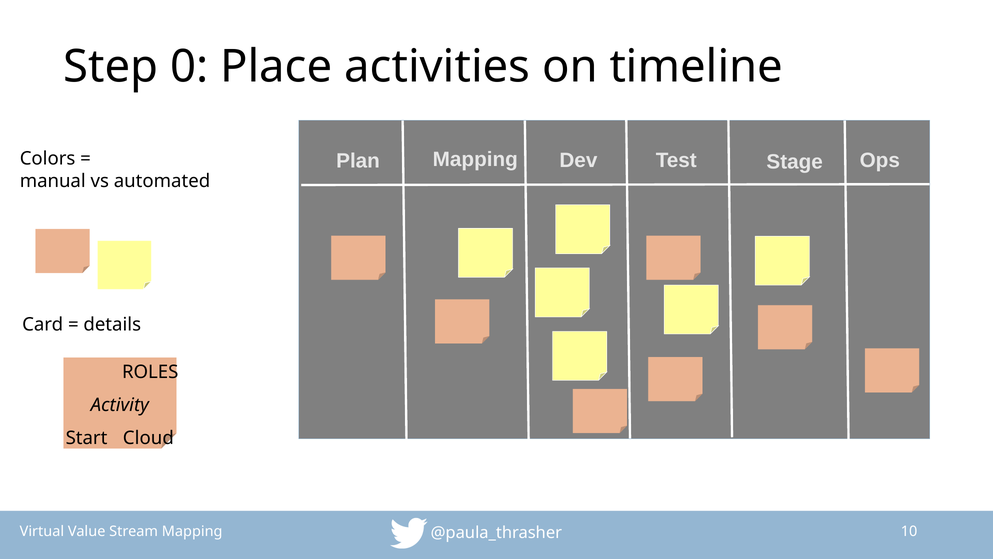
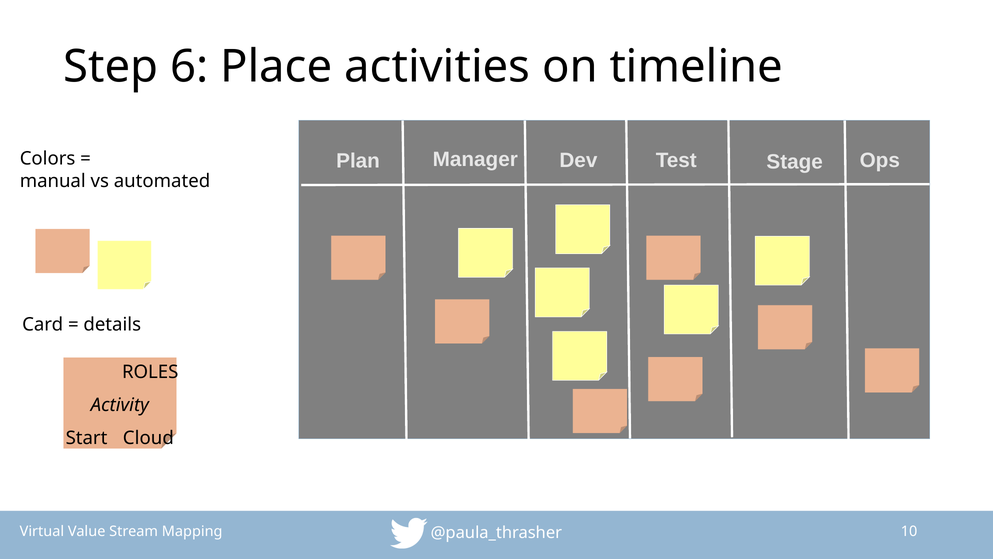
0: 0 -> 6 (189, 67)
Mapping: Mapping -> Manager (475, 160)
